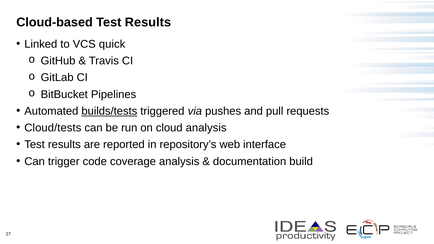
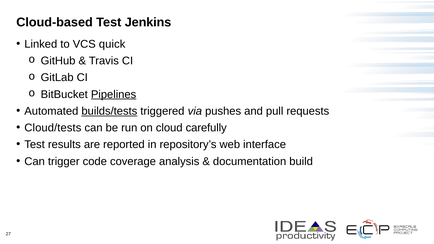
Cloud-based Test Results: Results -> Jenkins (148, 22)
Pipelines underline: none -> present (114, 94)
cloud analysis: analysis -> carefully (206, 128)
